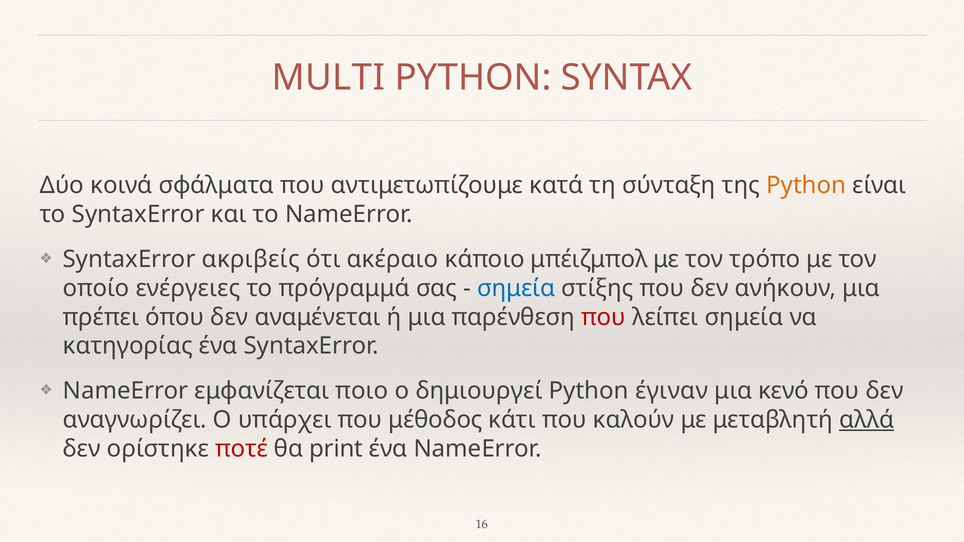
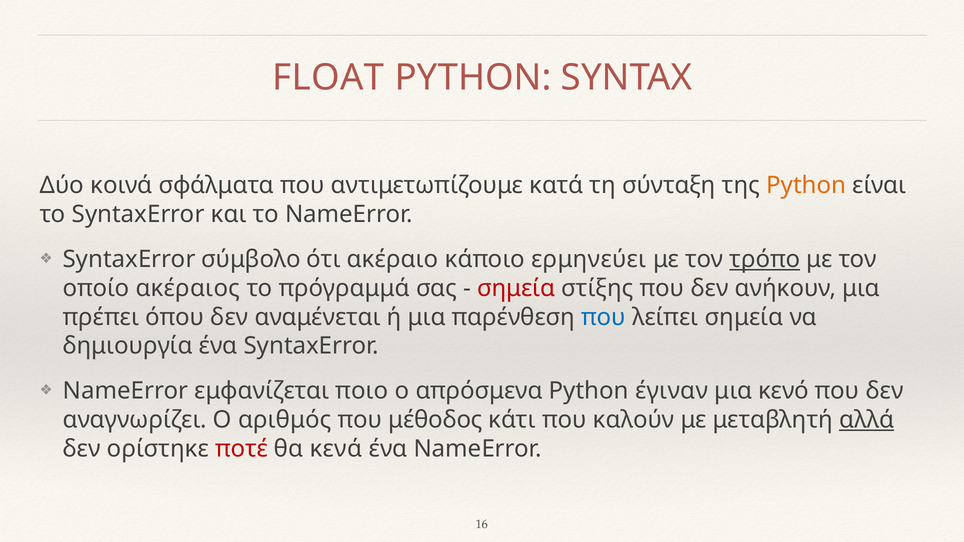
MULTI: MULTI -> FLOAT (328, 78)
ακριβείς: ακριβείς -> σύμβολο (251, 259)
μπέιζμπολ: μπέιζμπολ -> ερμηνεύει (589, 259)
τρόπο underline: none -> present (765, 259)
ενέργειες: ενέργειες -> ακέραιος (188, 288)
σημεία colour: blue -> red (516, 288)
που colour: red -> blue (604, 317)
κατηγορίας: κατηγορίας -> δημιουργία (128, 346)
δημιουργεί: δημιουργεί -> απρόσμενα (479, 391)
υπάρχει: υπάρχει -> αριθμός (285, 420)
print: print -> κενά (336, 449)
